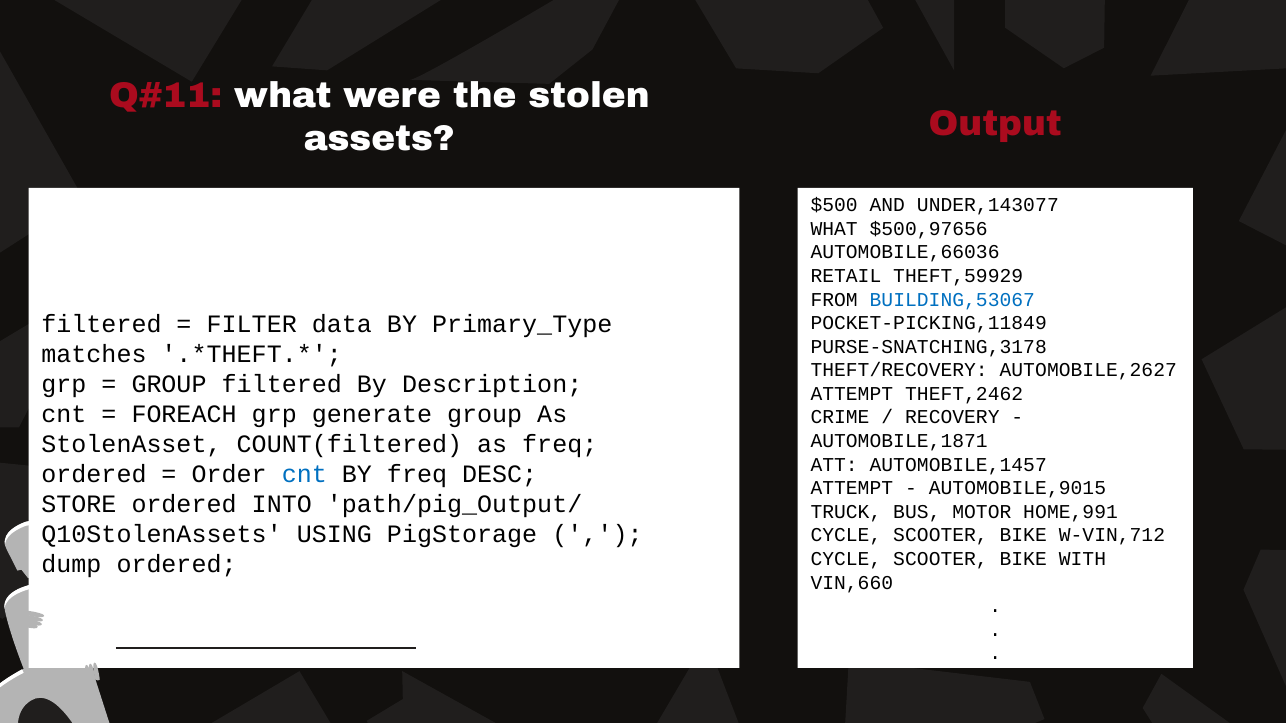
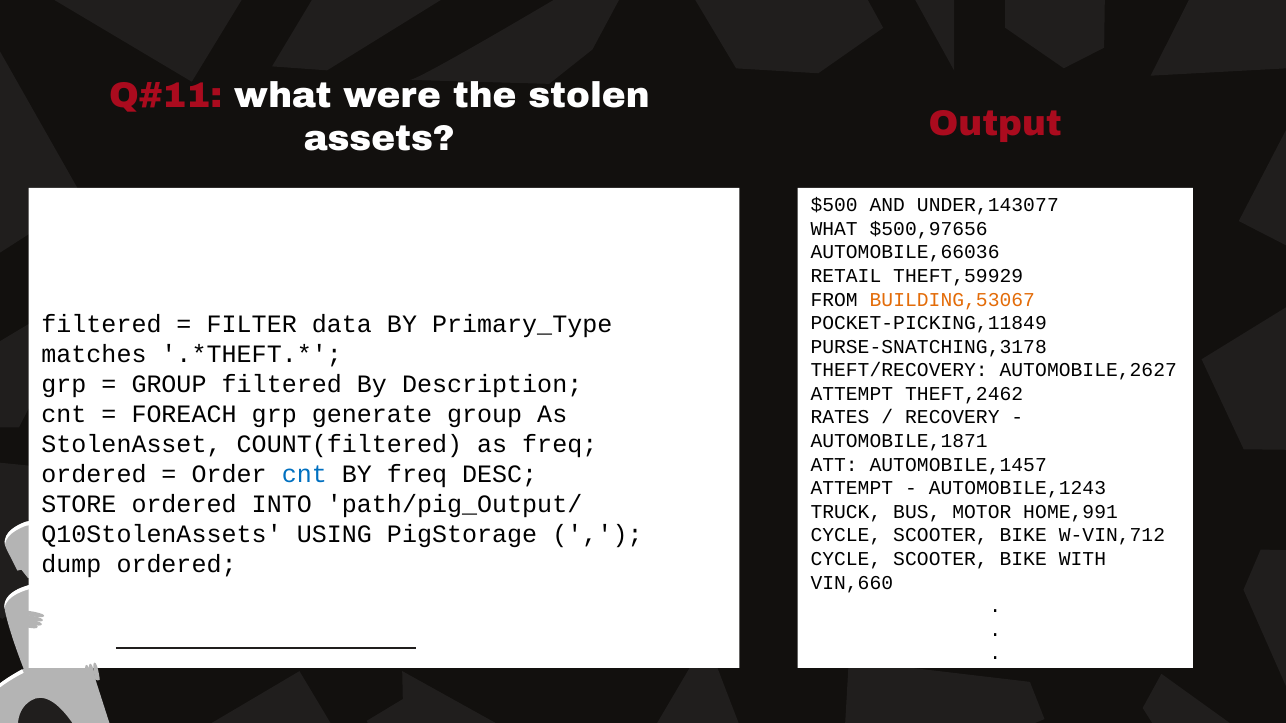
BUILDING,53067 colour: blue -> orange (952, 300)
CRIME: CRIME -> RATES (840, 418)
AUTOMOBILE,9015: AUTOMOBILE,9015 -> AUTOMOBILE,1243 (1017, 489)
